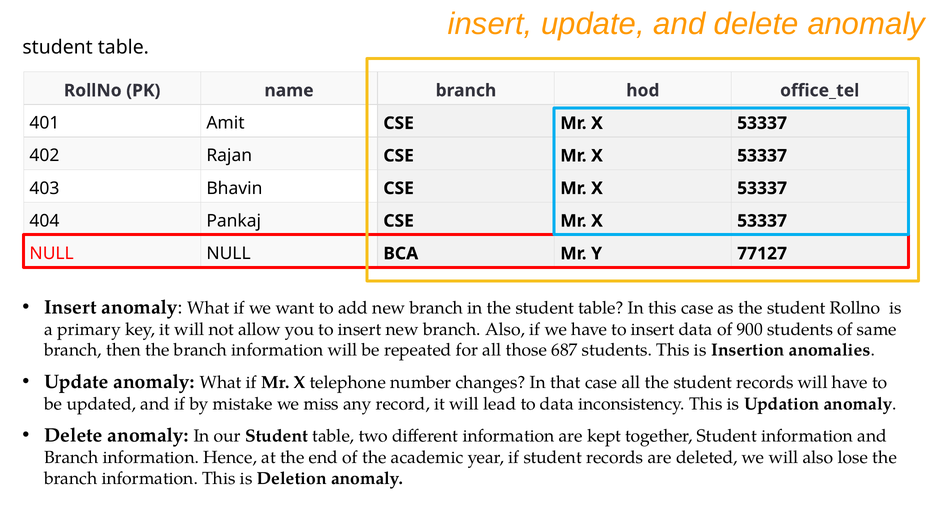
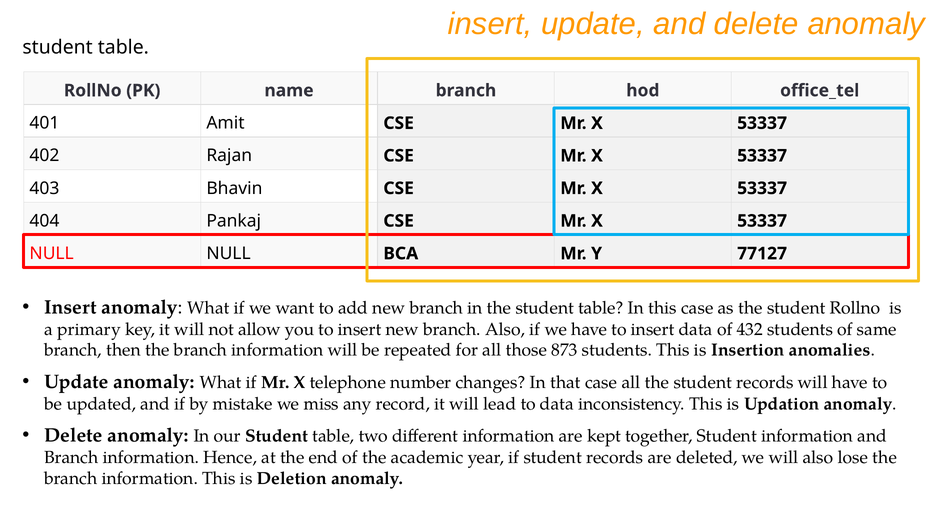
900: 900 -> 432 (750, 329)
687: 687 -> 873 (565, 350)
